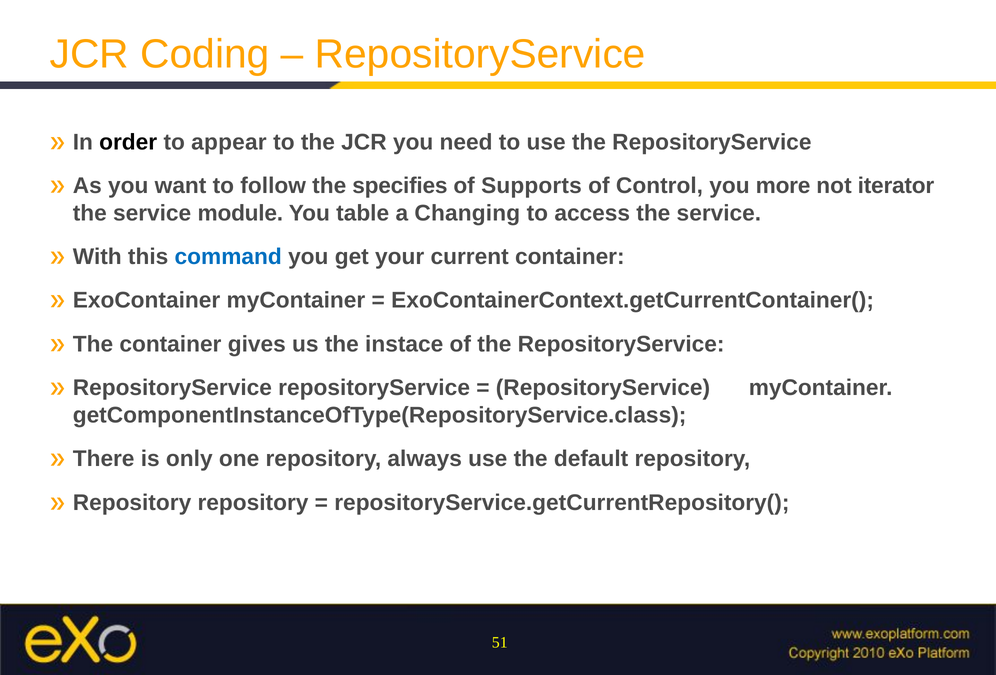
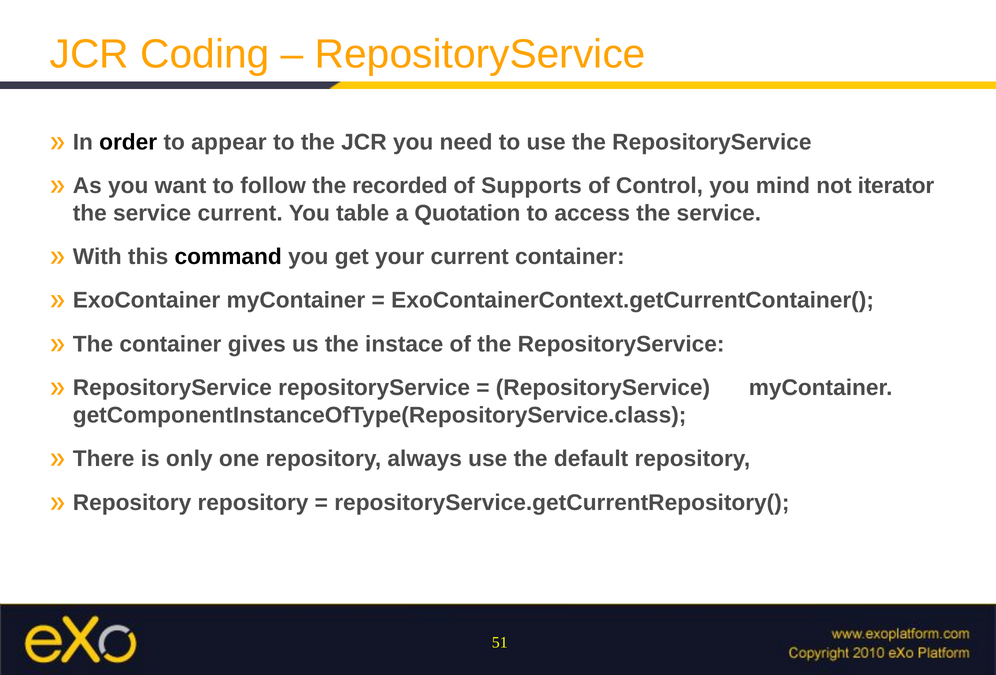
specifies: specifies -> recorded (400, 186)
more: more -> mind (783, 186)
service module: module -> current (240, 213)
Changing: Changing -> Quotation (467, 213)
command colour: blue -> black (228, 257)
